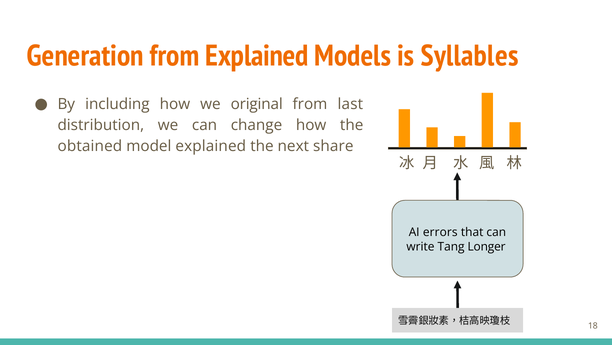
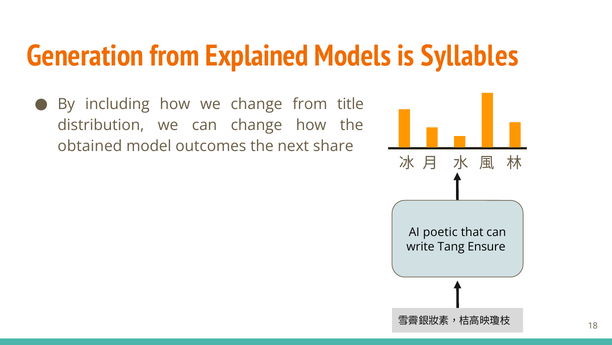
we original: original -> change (257, 104)
last: last -> title (351, 104)
model explained: explained -> outcomes (211, 146)
errors: errors -> poetic (440, 232)
Longer: Longer -> Ensure (487, 246)
